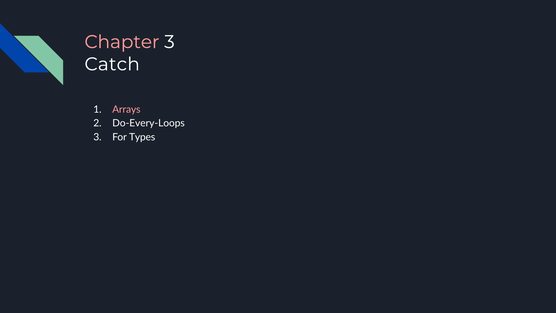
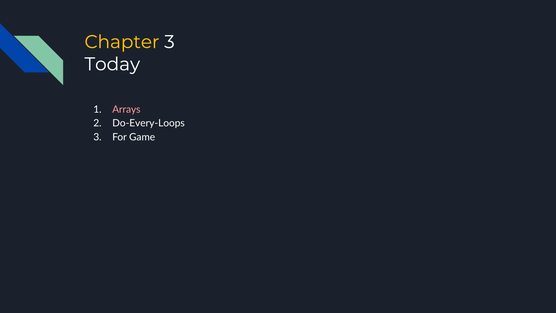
Chapter colour: pink -> yellow (122, 42)
Catch: Catch -> Today (112, 64)
Types: Types -> Game (142, 137)
